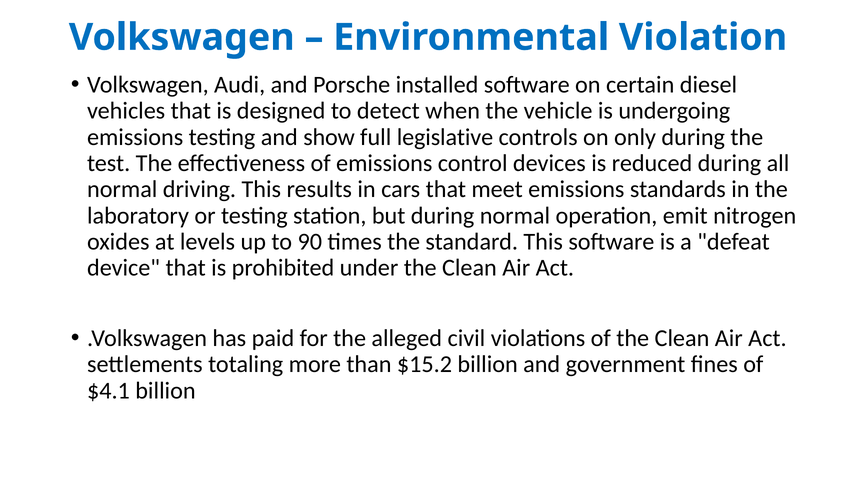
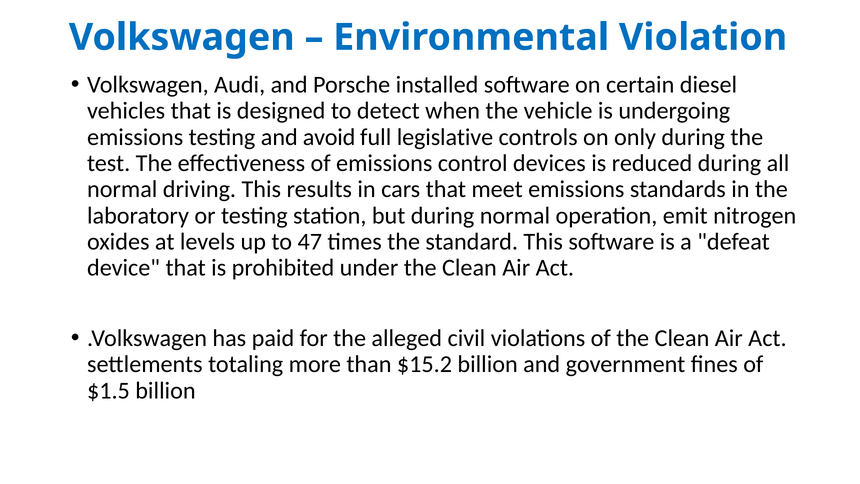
show: show -> avoid (329, 137)
90: 90 -> 47 (310, 242)
$4.1: $4.1 -> $1.5 (108, 390)
